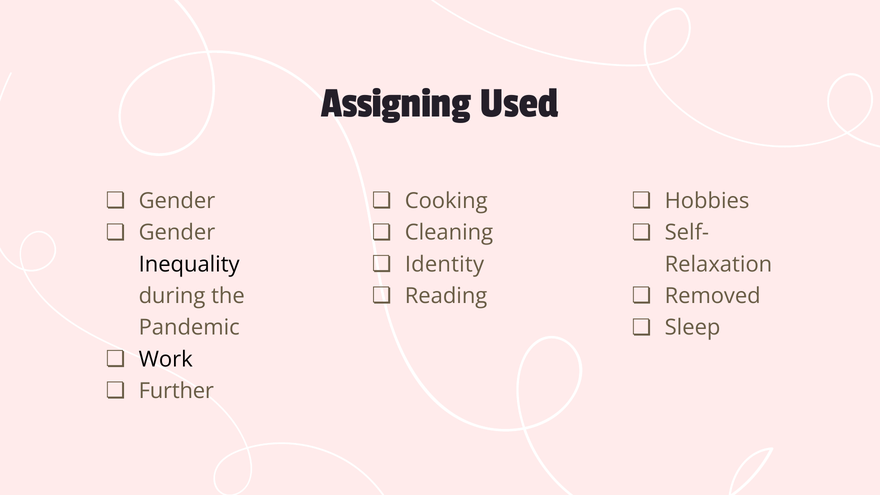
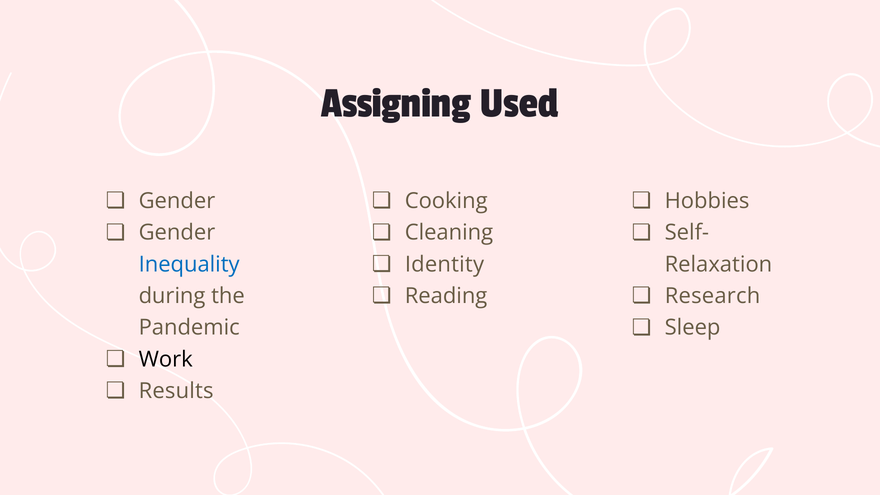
Inequality colour: black -> blue (189, 264)
Removed: Removed -> Research (713, 296)
Further: Further -> Results (176, 391)
